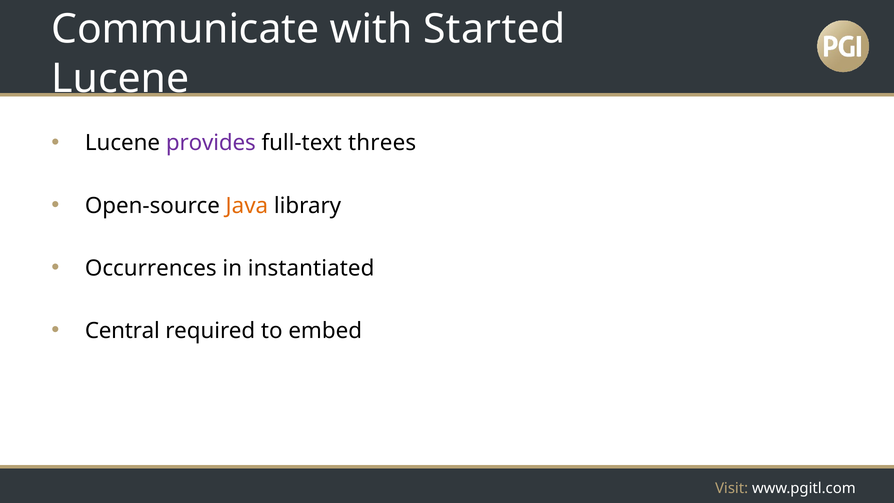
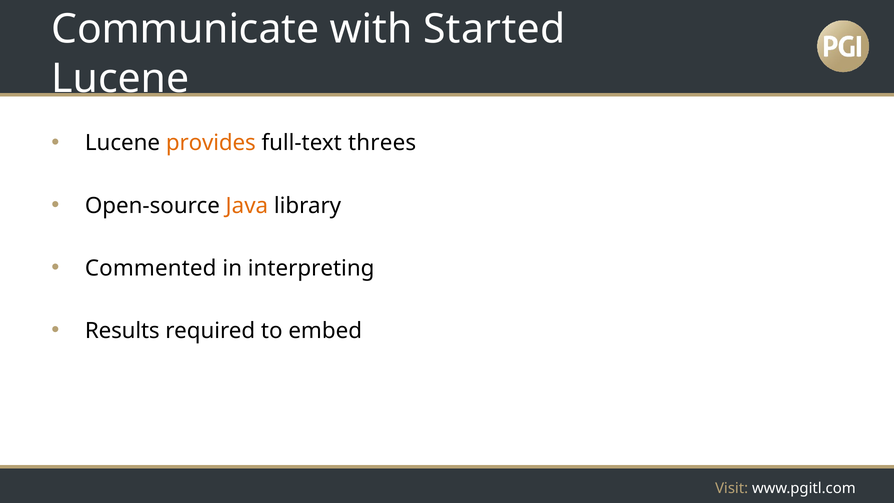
provides colour: purple -> orange (211, 143)
Occurrences: Occurrences -> Commented (151, 268)
instantiated: instantiated -> interpreting (311, 268)
Central: Central -> Results (122, 331)
